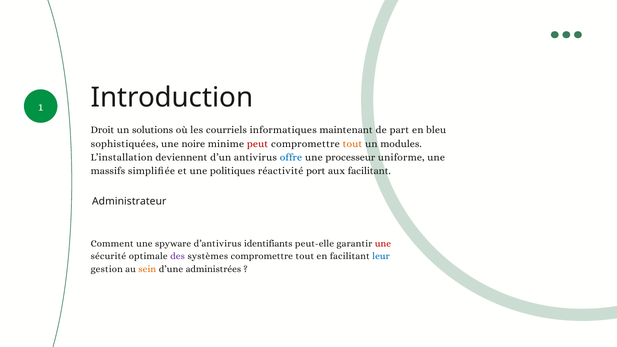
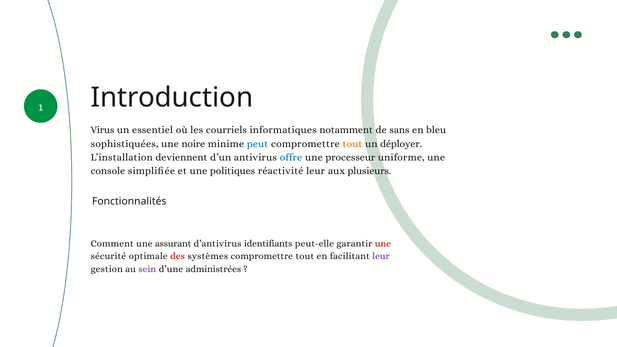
Droit: Droit -> Virus (102, 130)
solutions: solutions -> essentiel (152, 130)
maintenant: maintenant -> notamment (346, 130)
part: part -> sans (399, 130)
peut colour: red -> blue (258, 144)
modules: modules -> déployer (401, 144)
massifs: massifs -> console (108, 171)
réactivité port: port -> leur (316, 171)
aux facilitant: facilitant -> plusieurs (369, 171)
Administrateur: Administrateur -> Fonctionnalités (129, 201)
spyware: spyware -> assurant (173, 244)
des colour: purple -> red (178, 256)
leur colour: blue -> purple (381, 256)
sein colour: orange -> purple (147, 269)
